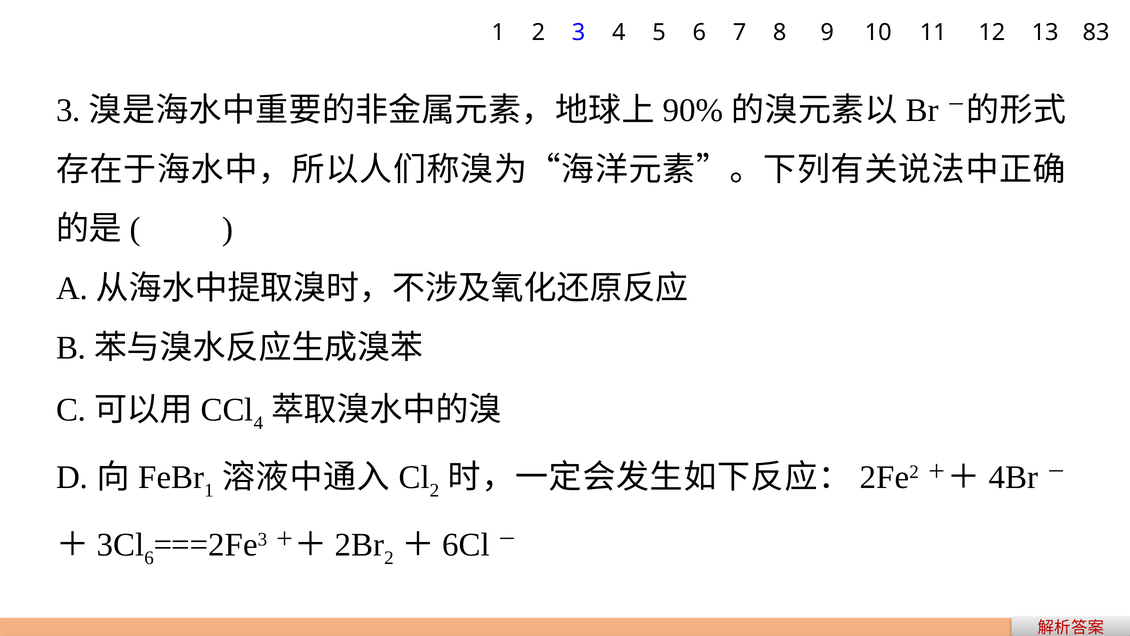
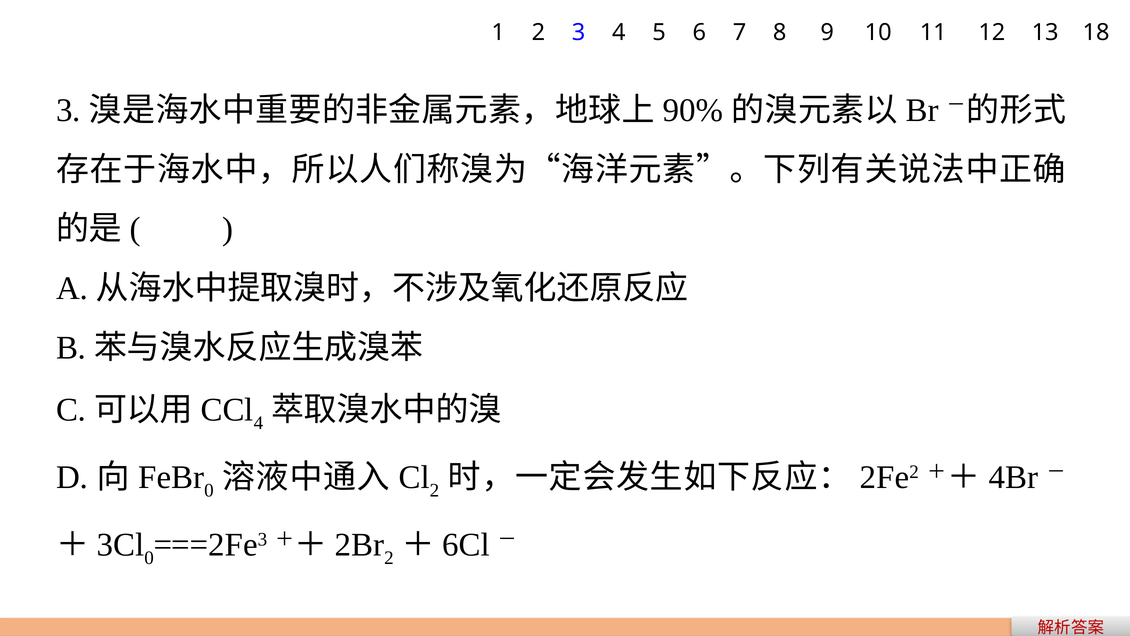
83: 83 -> 18 (1096, 33)
1: 1 -> 0 (209, 490)
6: 6 -> 0 (149, 558)
